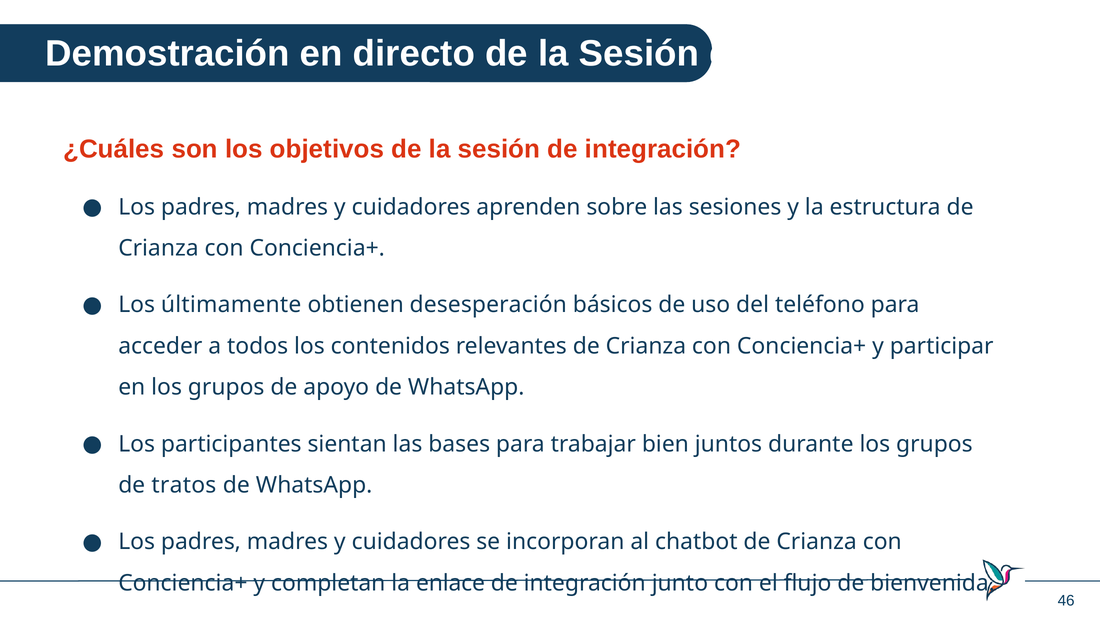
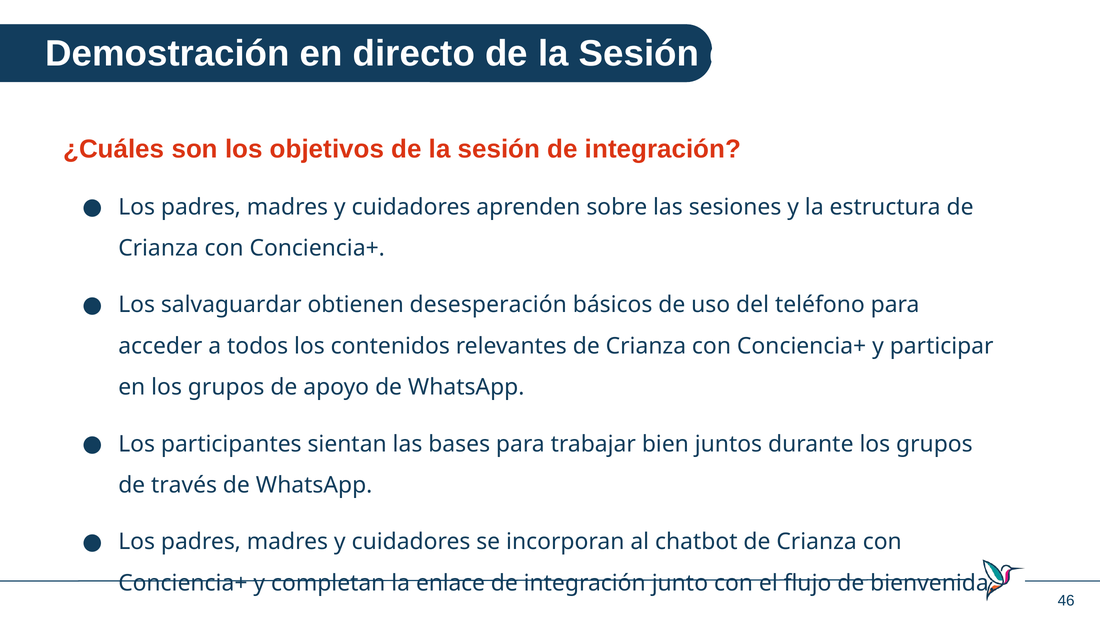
últimamente: últimamente -> salvaguardar (231, 305)
tratos: tratos -> través (184, 485)
